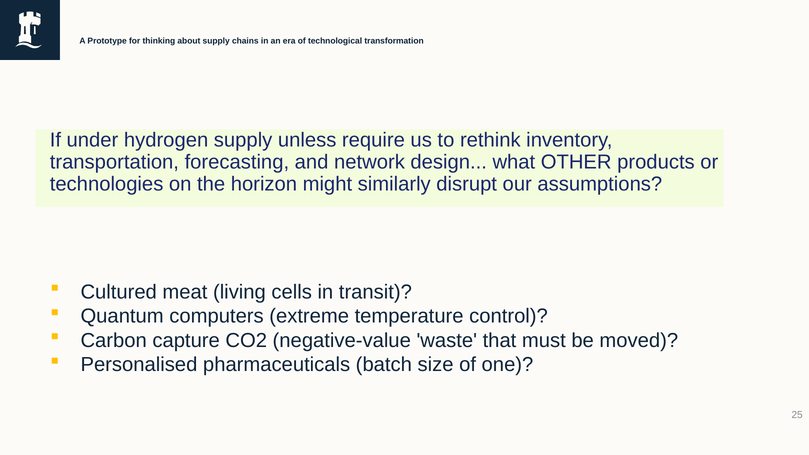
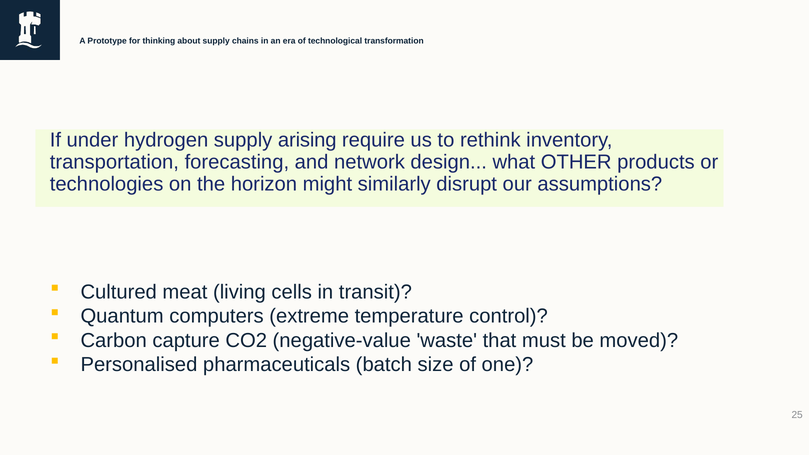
unless: unless -> arising (307, 140)
